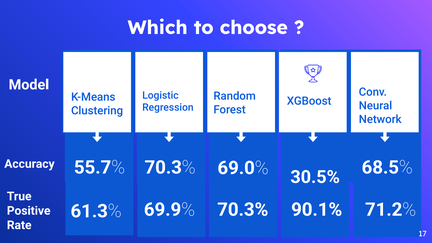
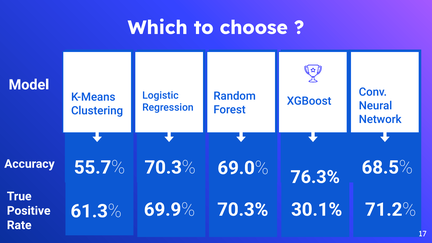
30.5%: 30.5% -> 76.3% (315, 177)
90.1%: 90.1% -> 30.1% (317, 210)
